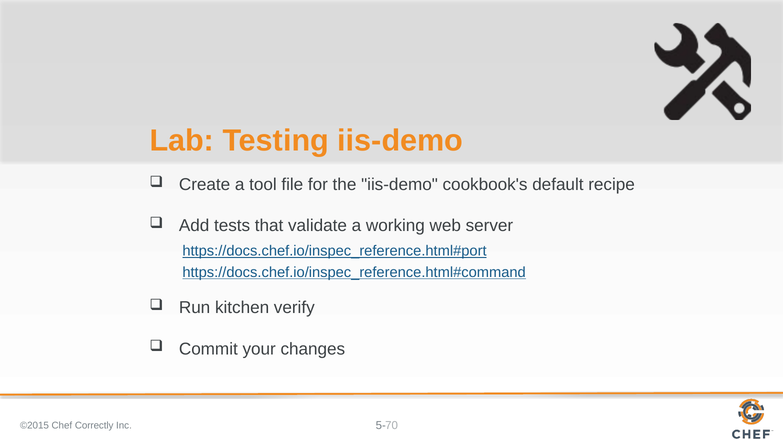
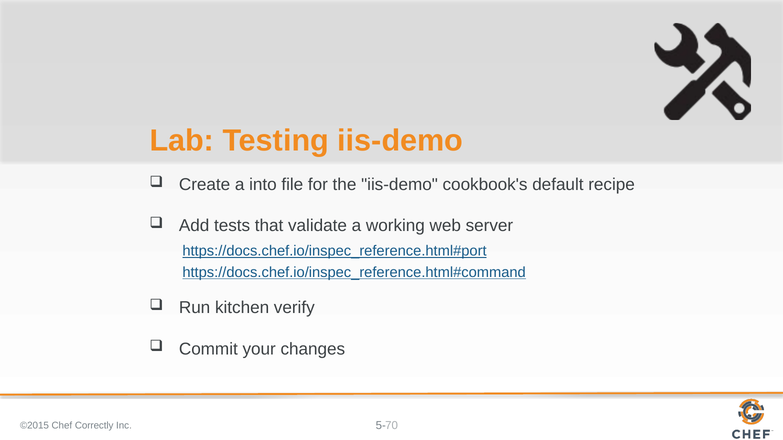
tool: tool -> into (263, 185)
